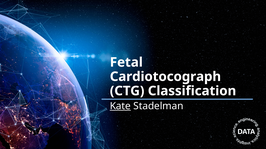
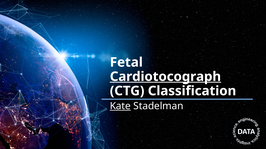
Cardiotocograph underline: none -> present (165, 77)
